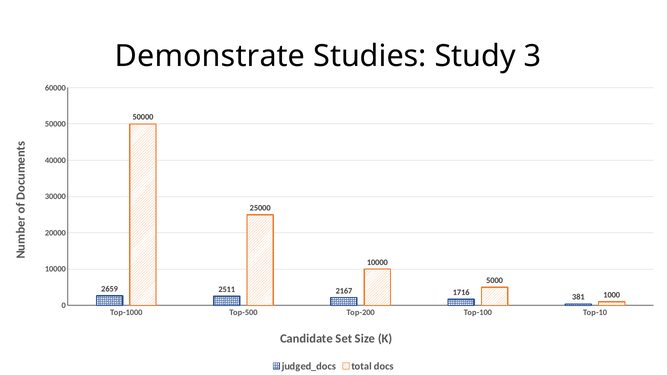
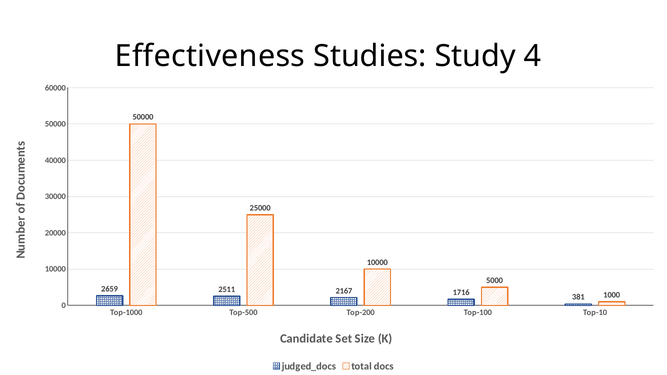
Demonstrate: Demonstrate -> Effectiveness (210, 56)
3: 3 -> 4 (532, 56)
